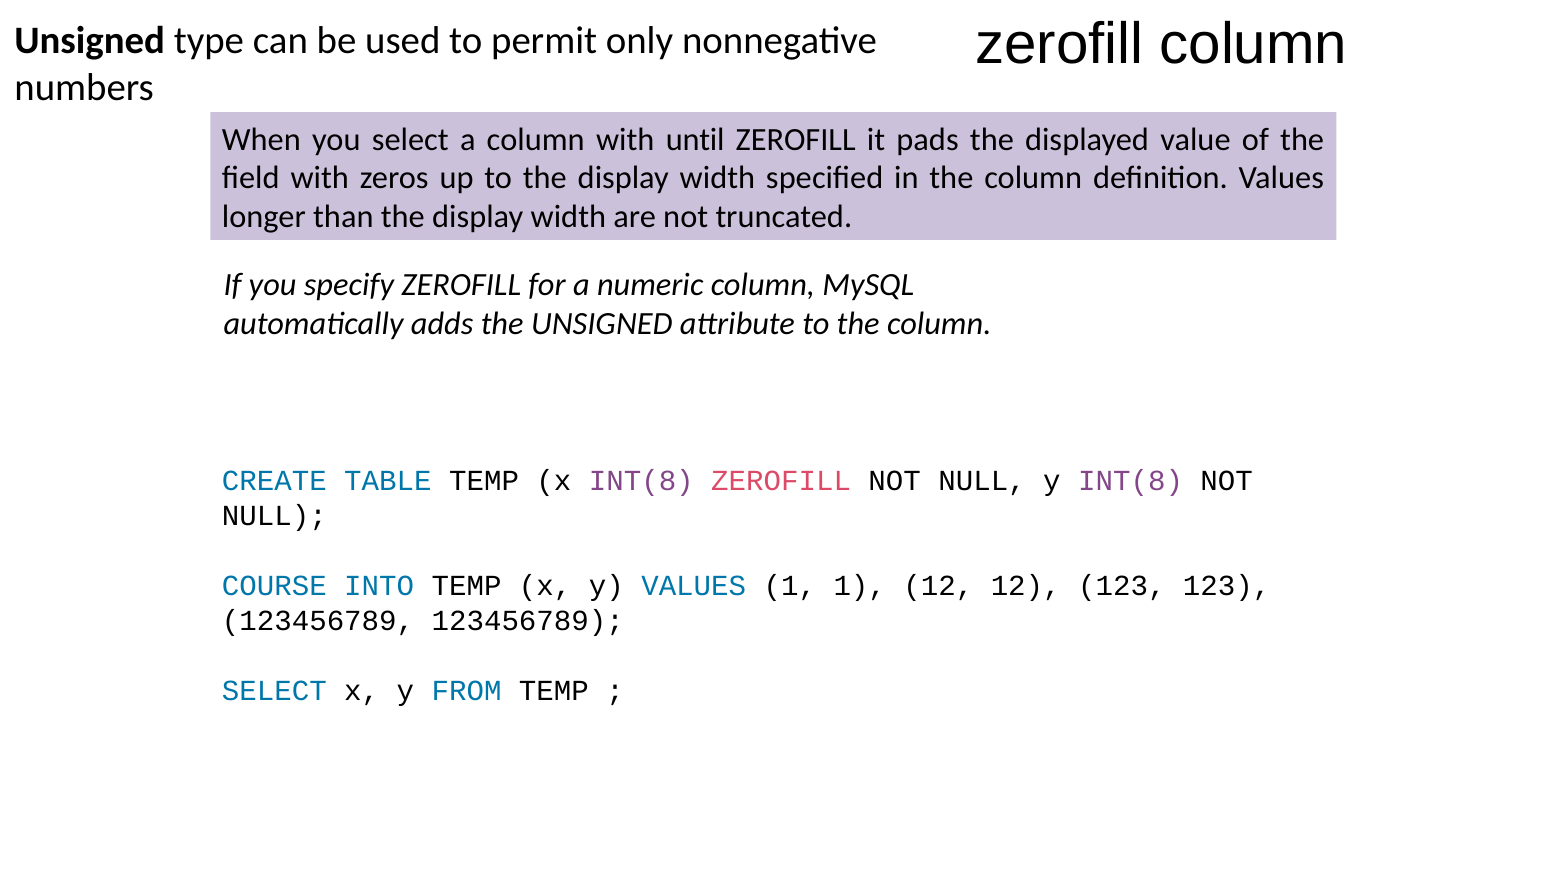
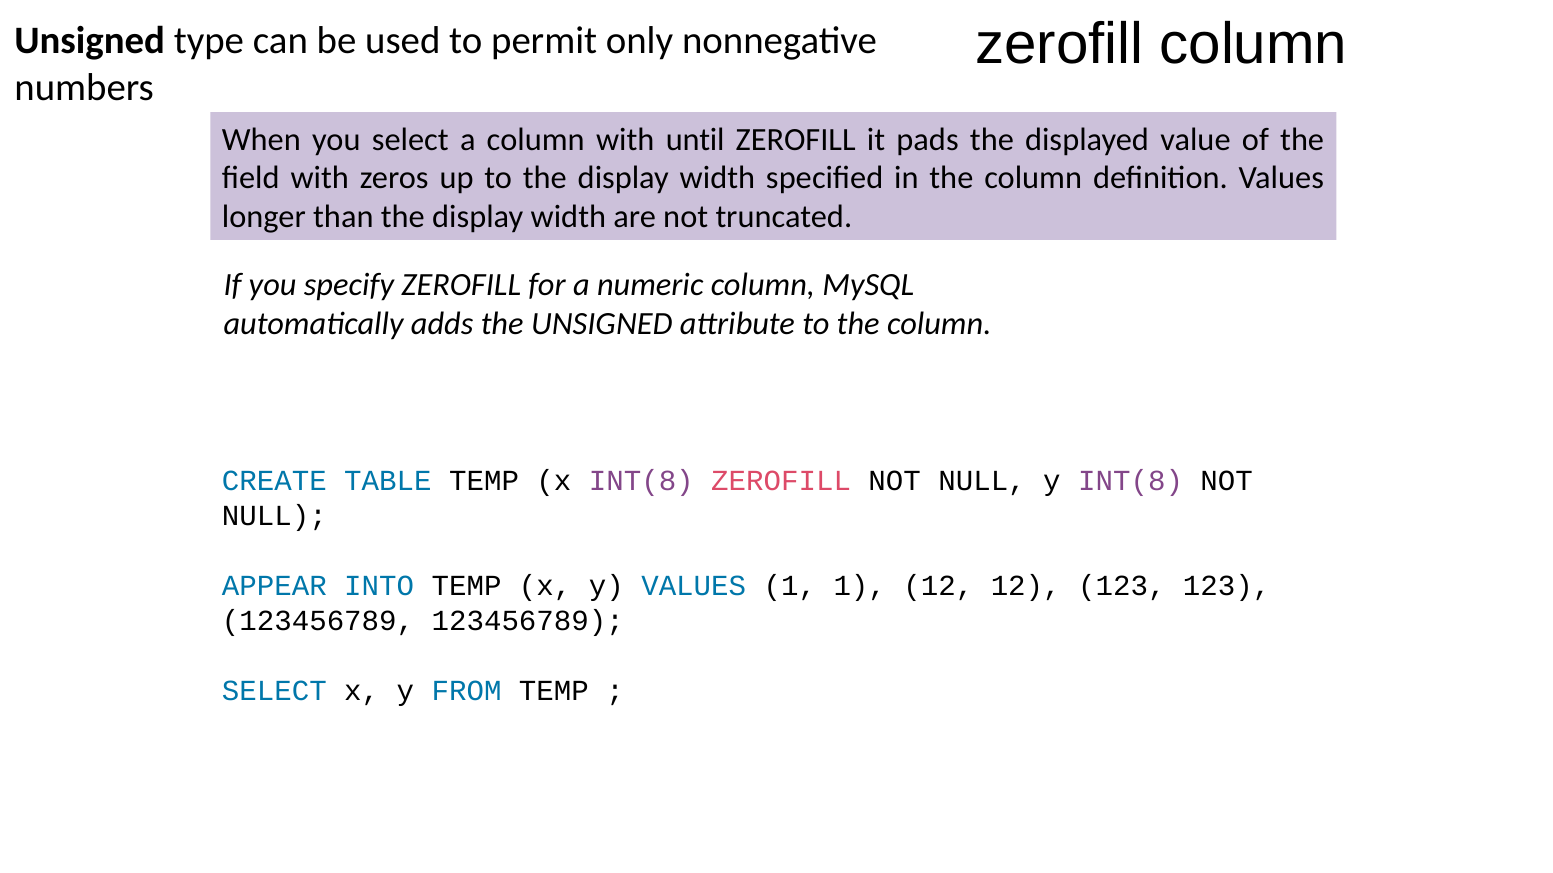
COURSE: COURSE -> APPEAR (274, 586)
